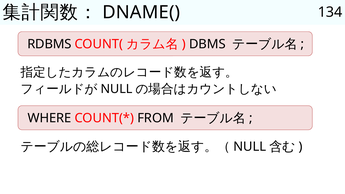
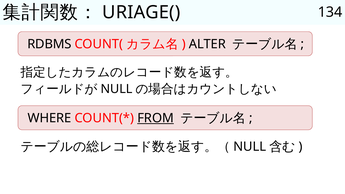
DNAME(: DNAME( -> URIAGE( (141, 12)
DBMS: DBMS -> ALTER (207, 44)
FROM underline: none -> present (156, 118)
